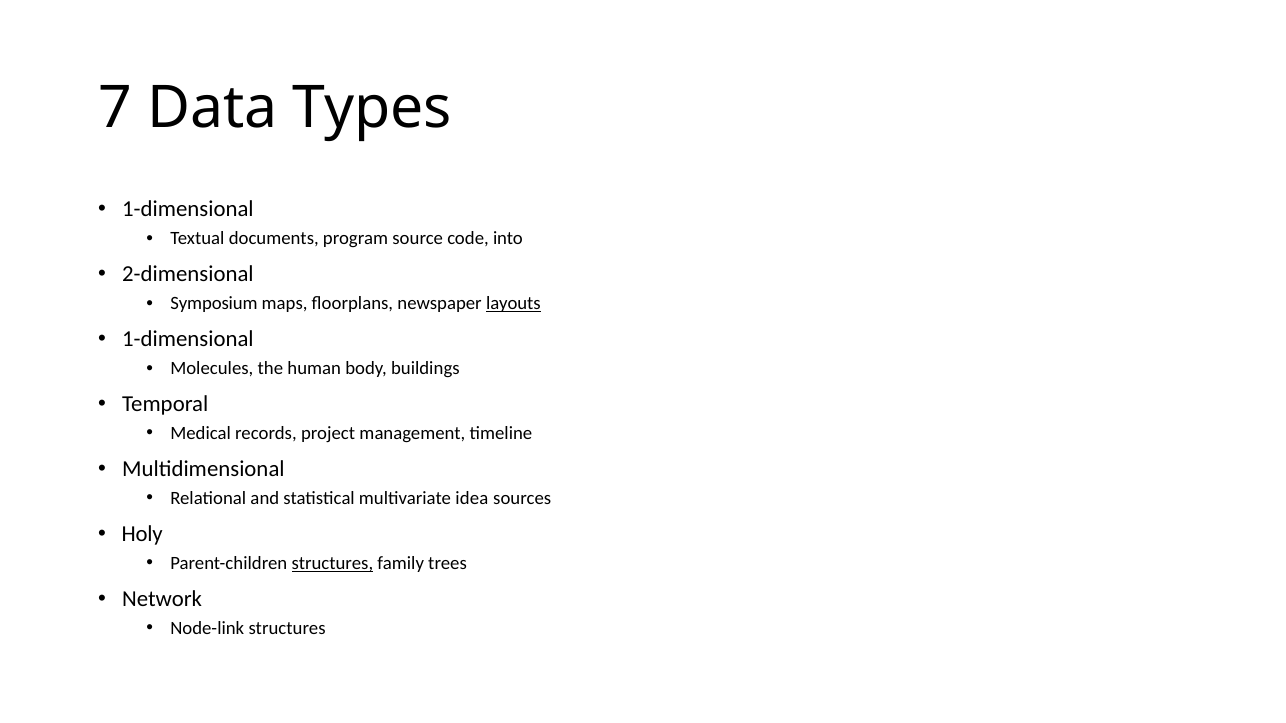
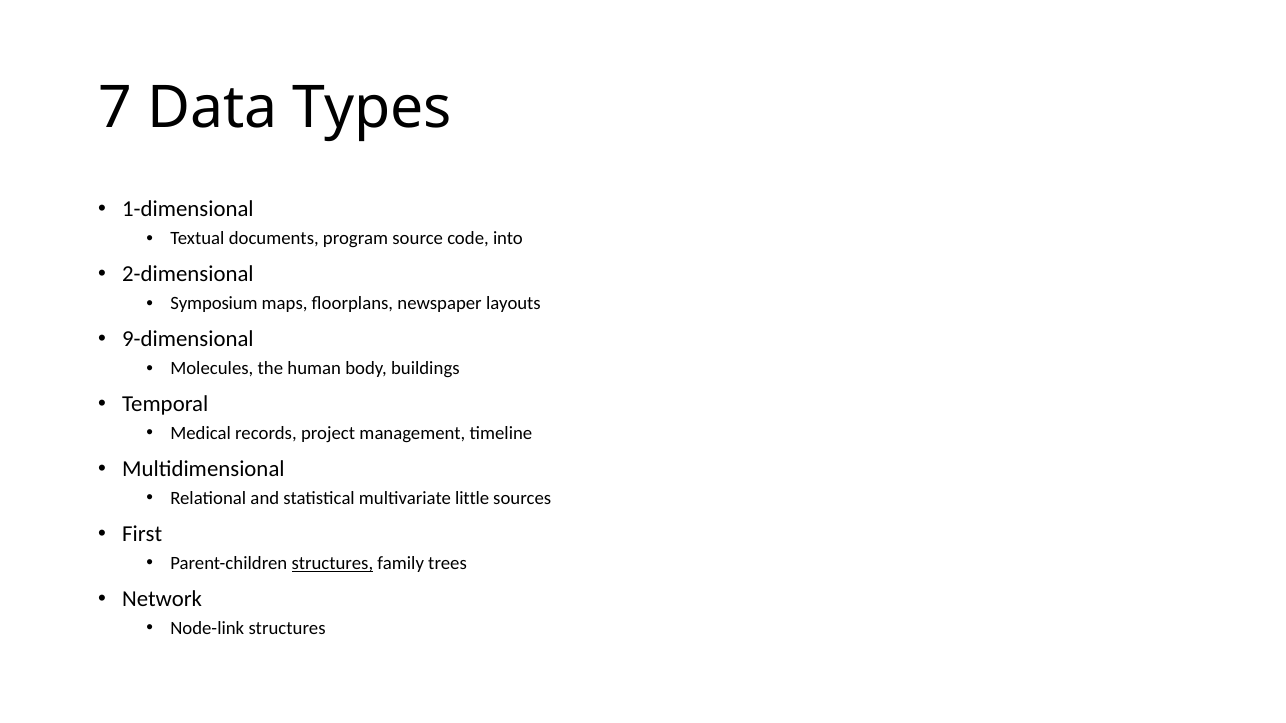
layouts underline: present -> none (513, 304)
1-dimensional: 1-dimensional -> 9-dimensional (188, 339)
idea: idea -> little (472, 499)
Holy: Holy -> First (142, 534)
